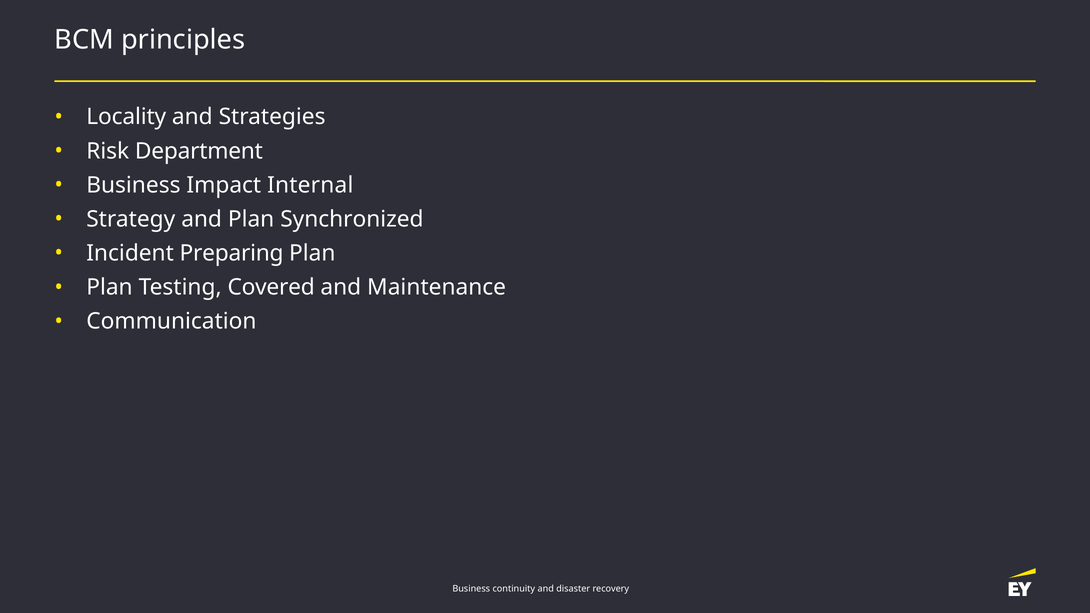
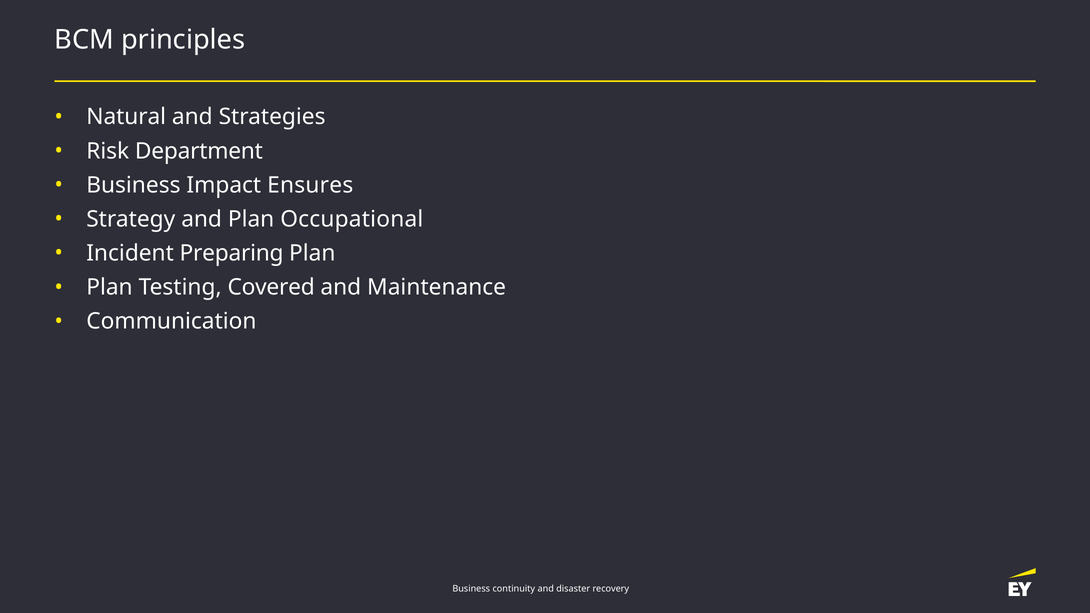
Locality: Locality -> Natural (126, 117)
Internal: Internal -> Ensures (310, 185)
Synchronized: Synchronized -> Occupational (352, 219)
